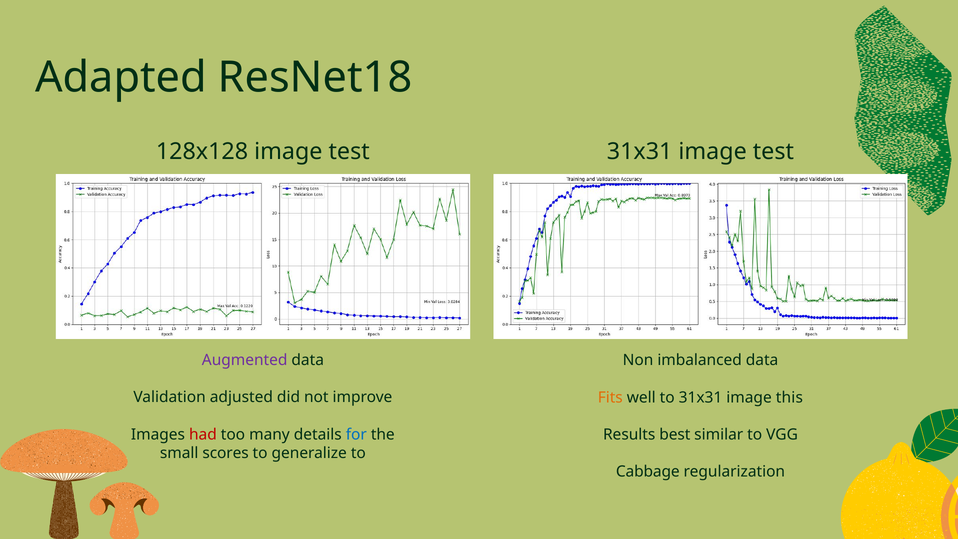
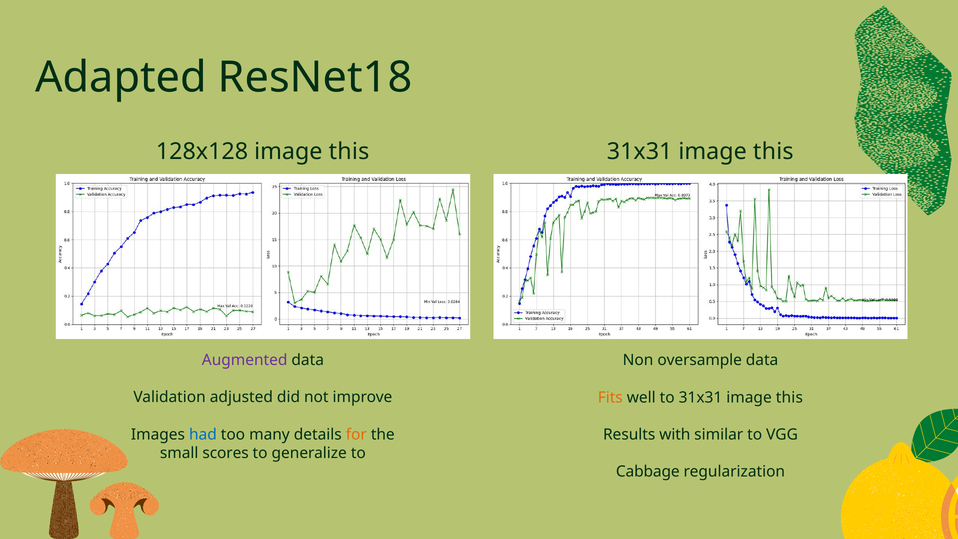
128x128 image test: test -> this (349, 152)
test: test -> this (773, 152)
imbalanced: imbalanced -> oversample (700, 360)
had colour: red -> blue (203, 434)
for colour: blue -> orange (356, 434)
best: best -> with (675, 434)
